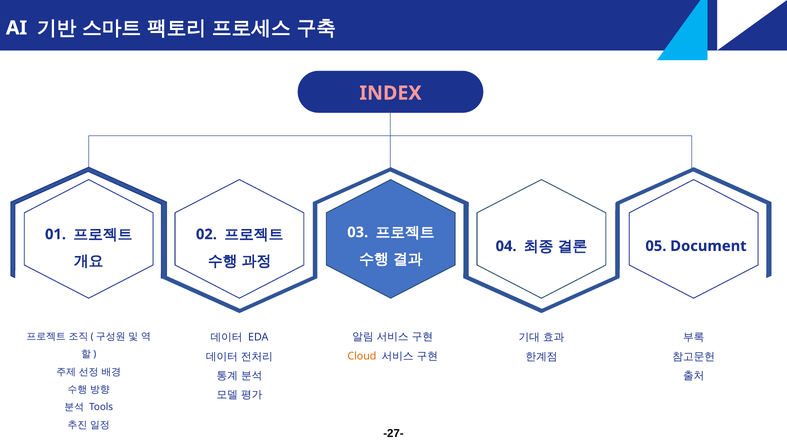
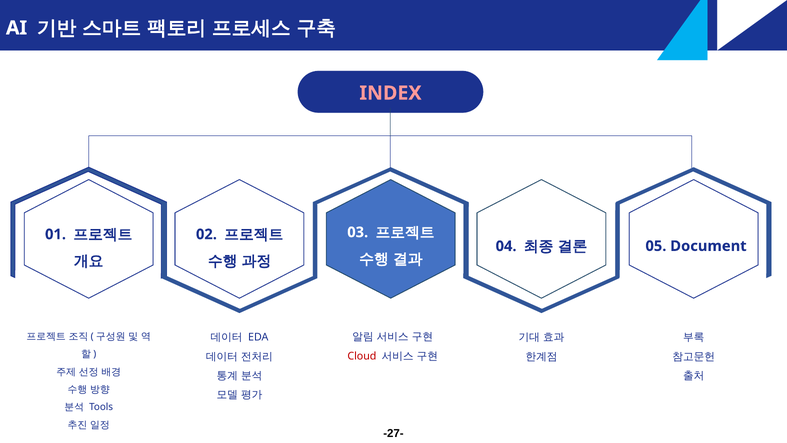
Cloud colour: orange -> red (362, 356)
